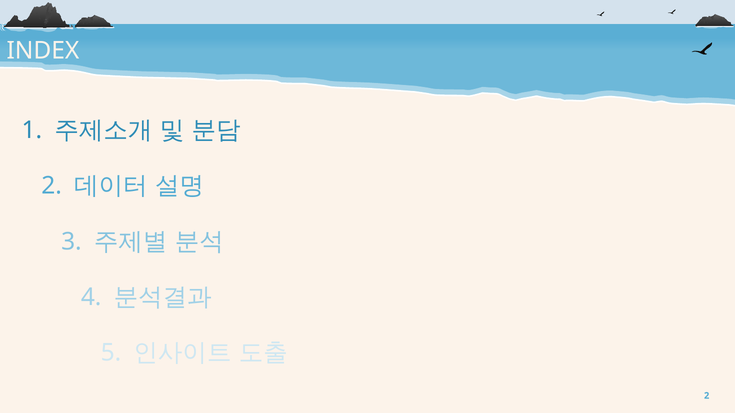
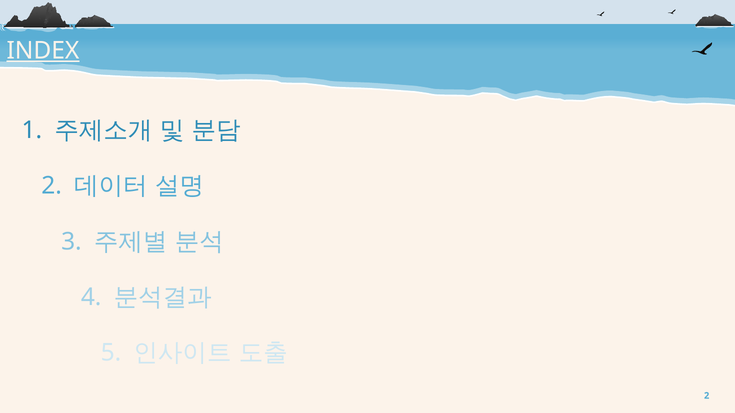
INDEX underline: none -> present (43, 51)
